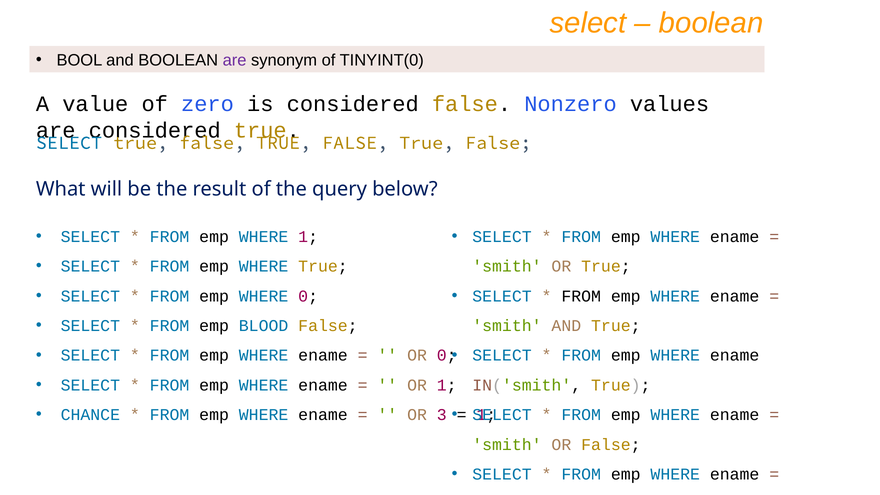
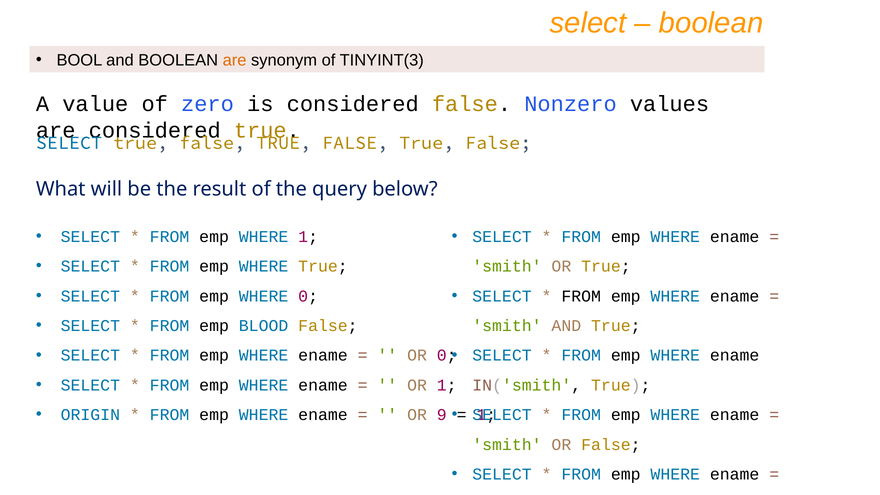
are colour: purple -> orange (235, 60)
TINYINT(0: TINYINT(0 -> TINYINT(3 (382, 60)
CHANCE: CHANCE -> ORIGIN (90, 415)
3: 3 -> 9 (442, 415)
